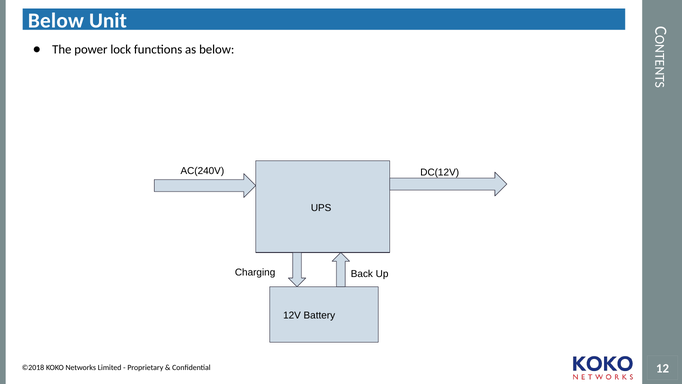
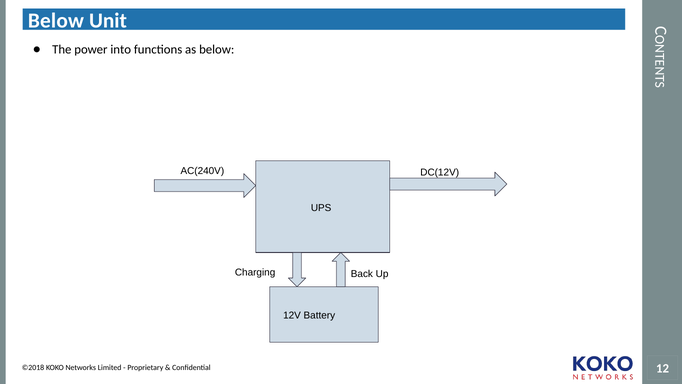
lock: lock -> into (121, 50)
